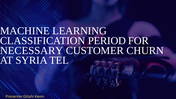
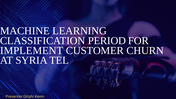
NECESSARY: NECESSARY -> IMPLEMENT (32, 50)
